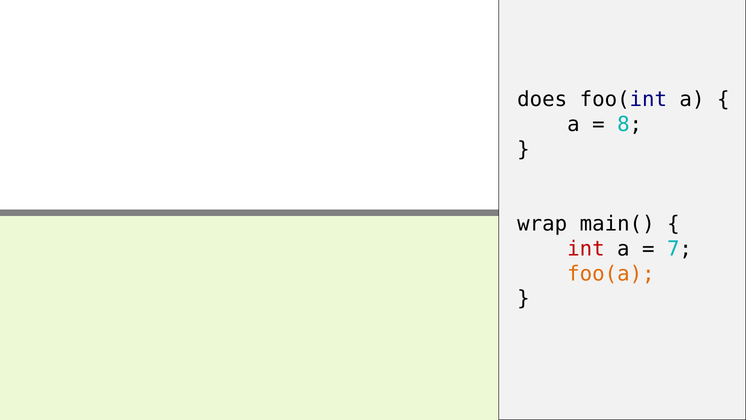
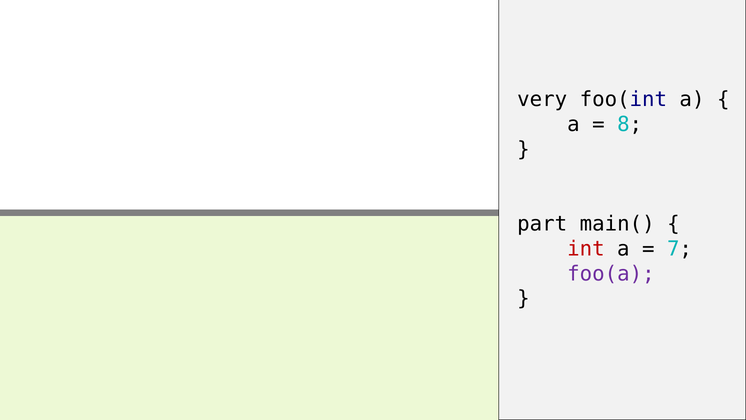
does: does -> very (542, 99)
wrap: wrap -> part (542, 224)
foo(a colour: orange -> purple (611, 273)
